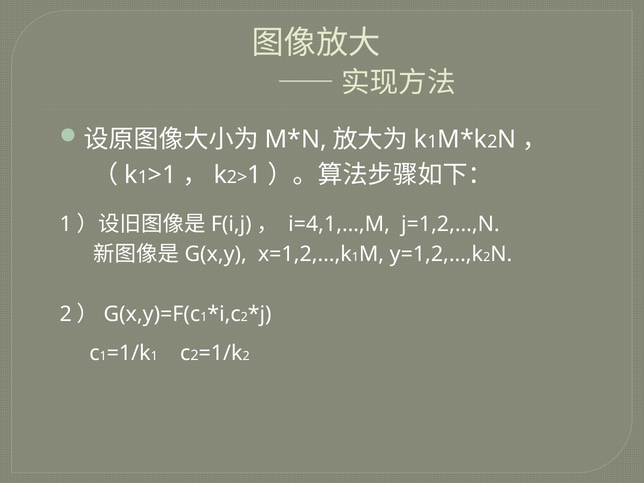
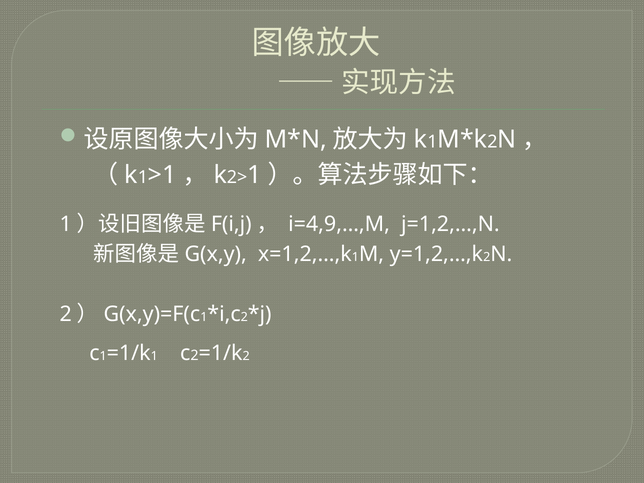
i=4,1,…,M: i=4,1,…,M -> i=4,9,…,M (339, 224)
